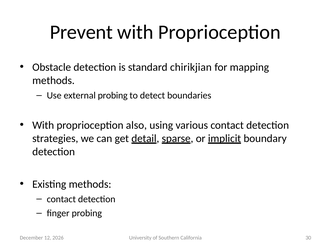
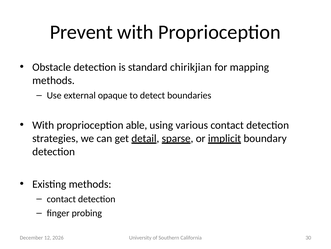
external probing: probing -> opaque (113, 95)
also: also -> able (137, 125)
